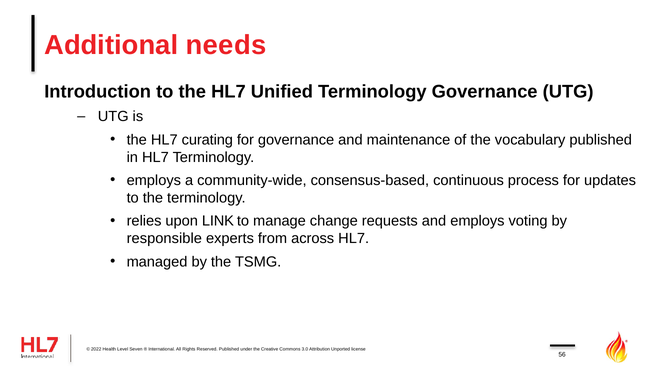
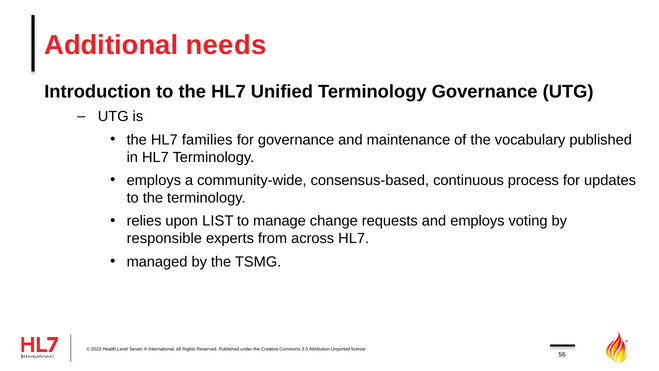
curating: curating -> families (207, 140)
LINK: LINK -> LIST (218, 221)
